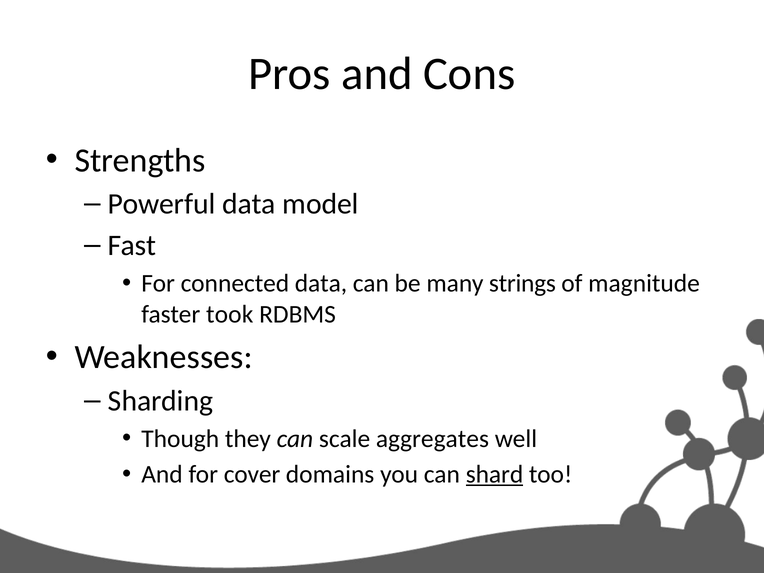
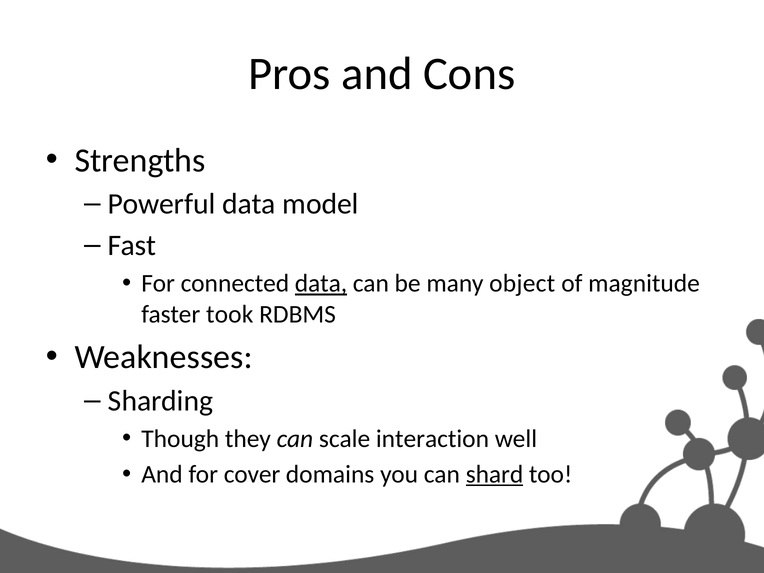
data underline: none -> present (321, 284)
strings: strings -> object (522, 284)
aggregates: aggregates -> interaction (432, 439)
